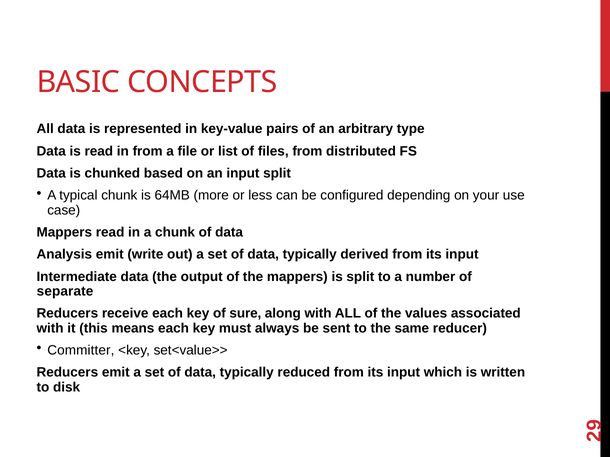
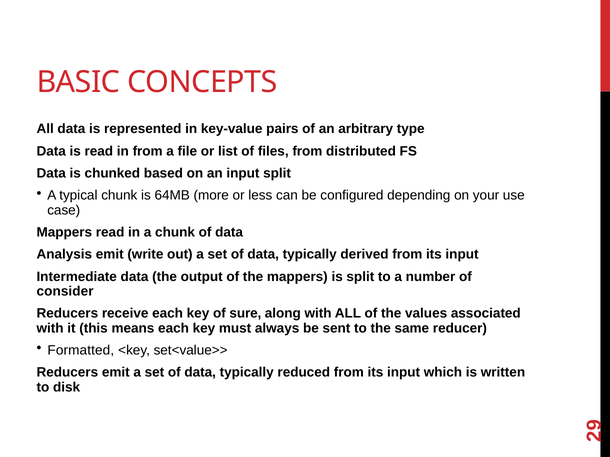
separate: separate -> consider (65, 292)
Committer: Committer -> Formatted (81, 351)
